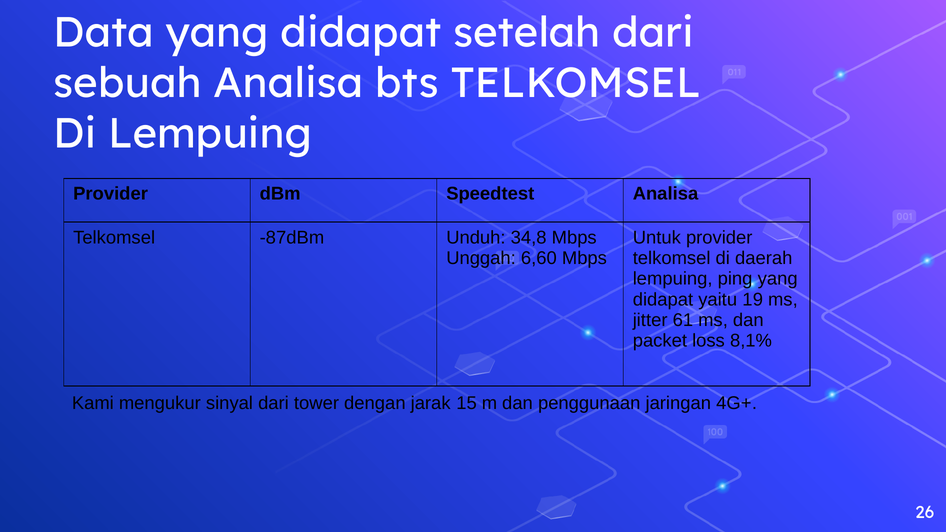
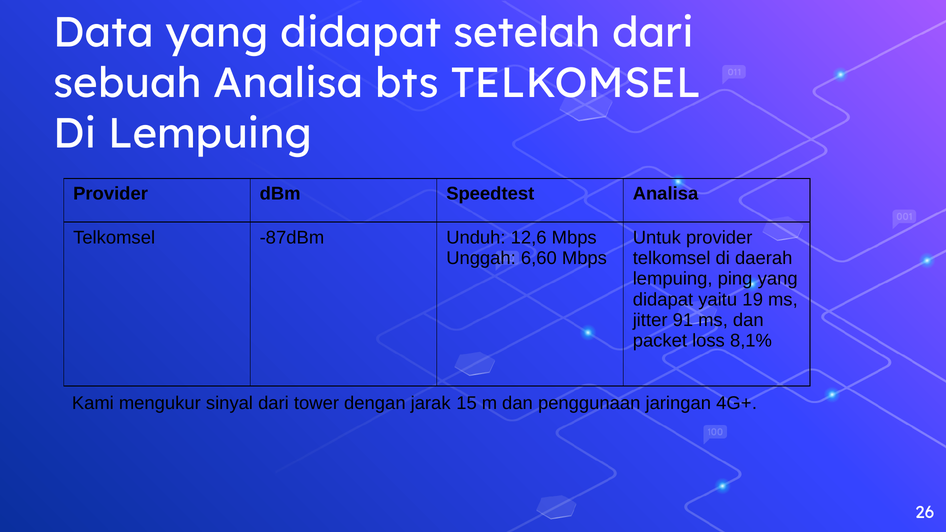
34,8: 34,8 -> 12,6 (529, 238)
61: 61 -> 91 (683, 320)
